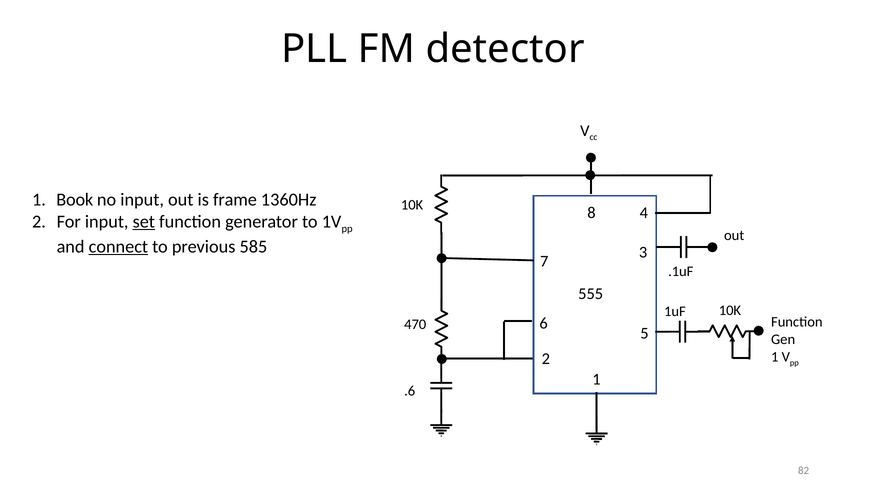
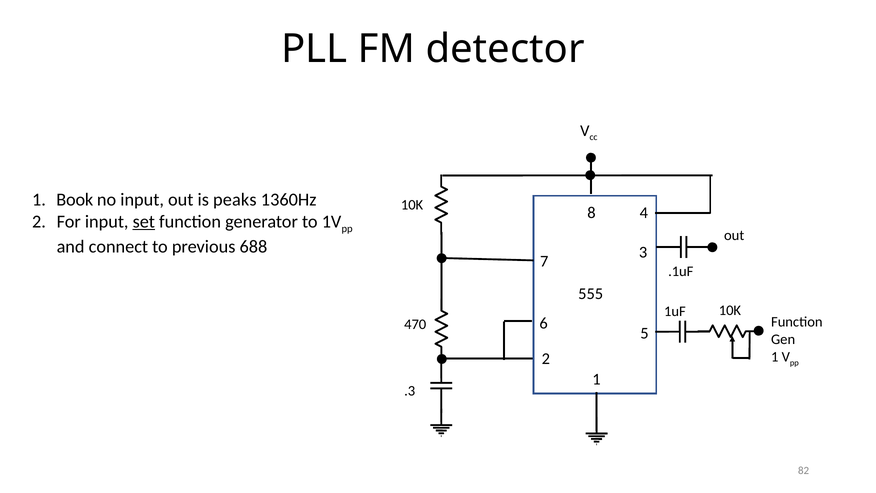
frame: frame -> peaks (235, 200)
connect underline: present -> none (118, 247)
585: 585 -> 688 (253, 247)
.6: .6 -> .3 (410, 391)
